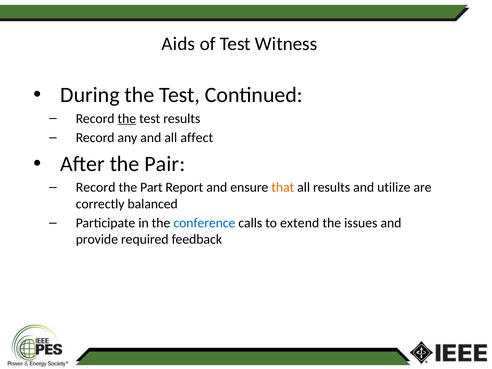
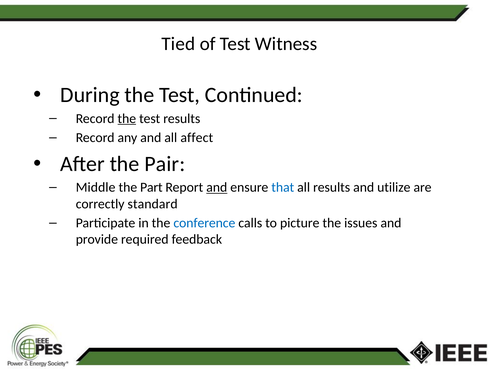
Aids: Aids -> Tied (178, 44)
Record: Record -> Middle (96, 187)
and underline: none -> present (217, 187)
that colour: orange -> blue (283, 187)
balanced: balanced -> standard (153, 204)
extend: extend -> picture (300, 223)
